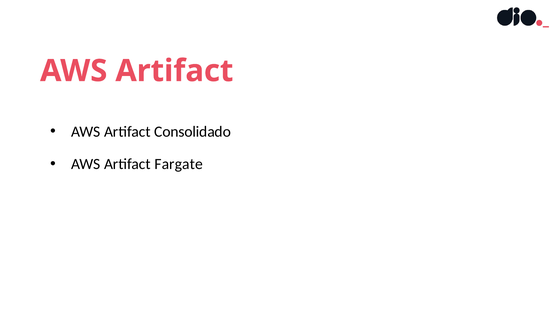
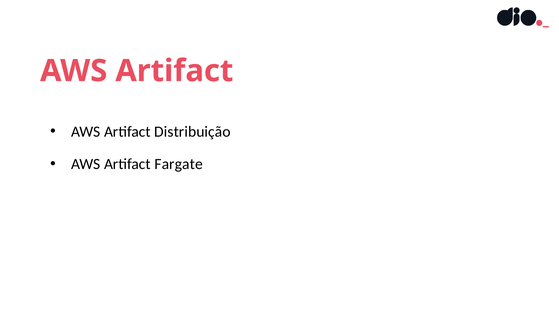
Consolidado: Consolidado -> Distribuição (192, 132)
